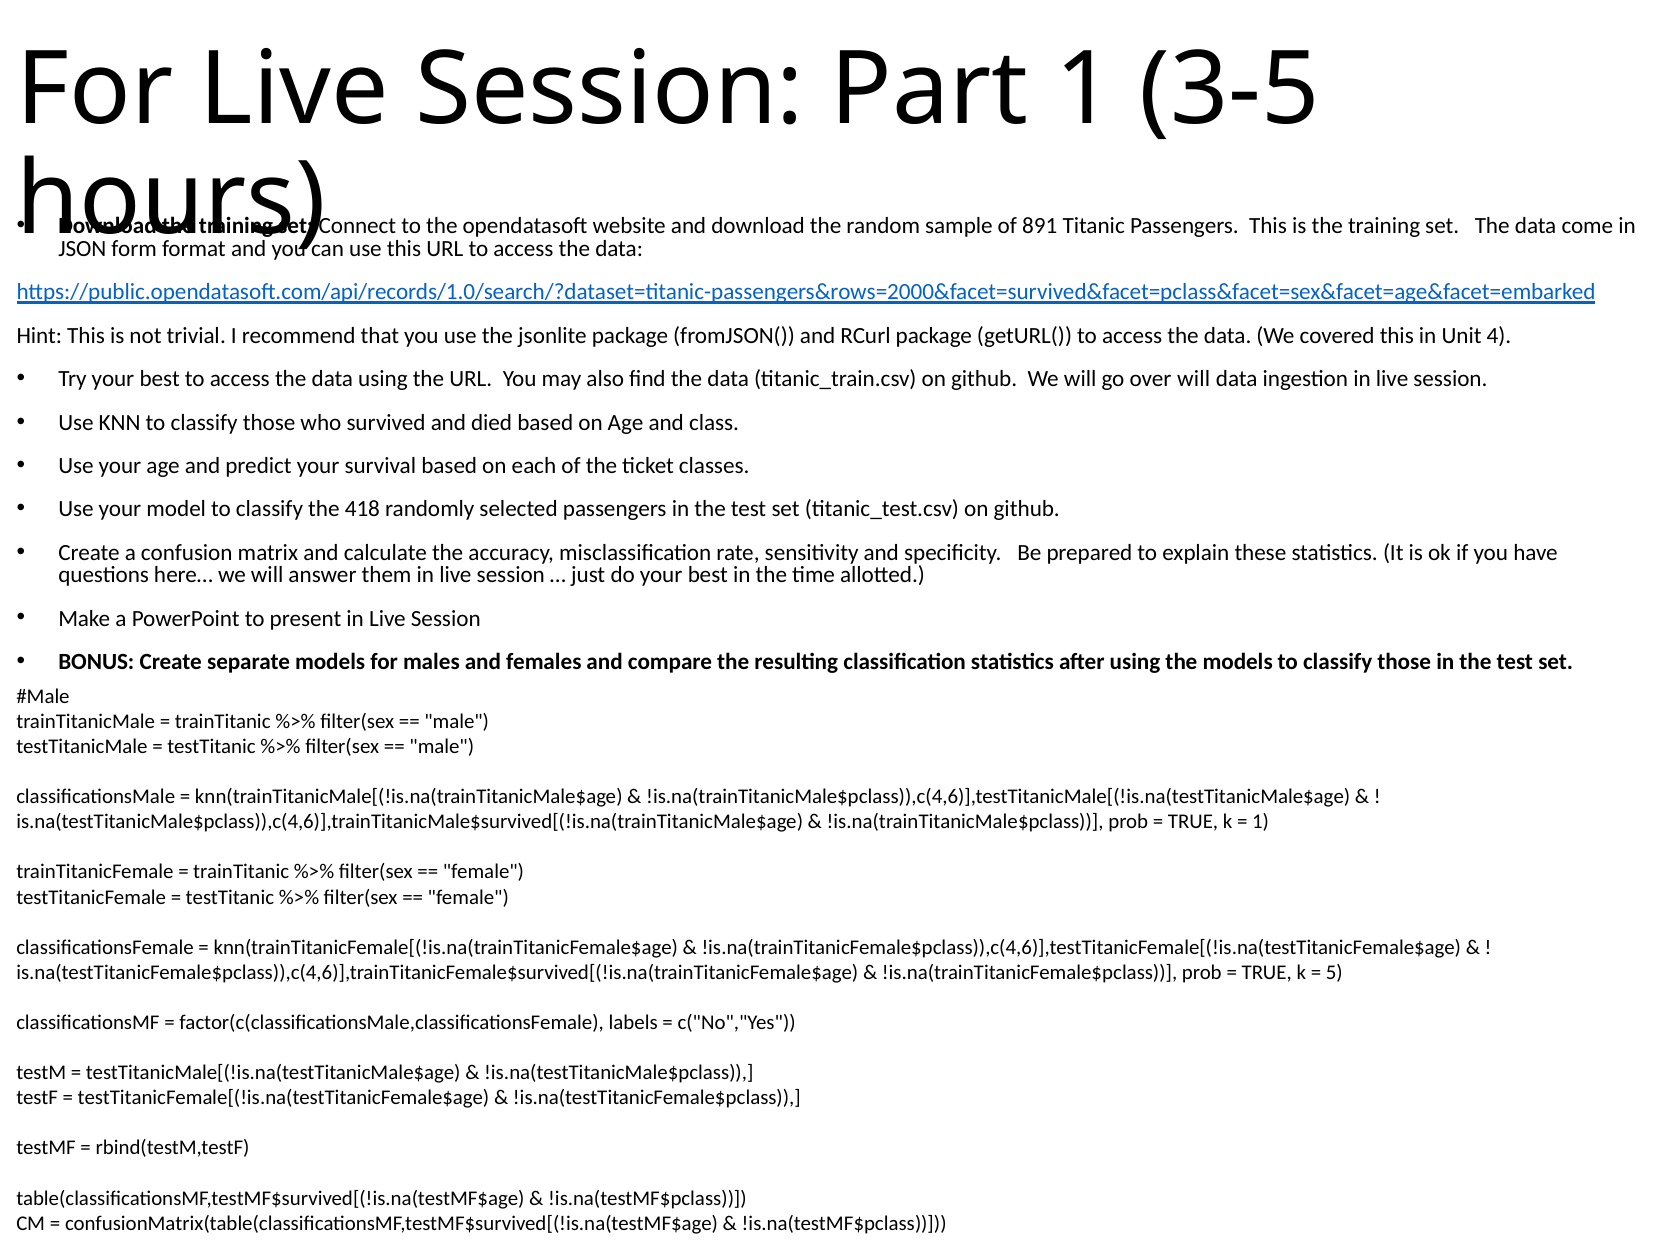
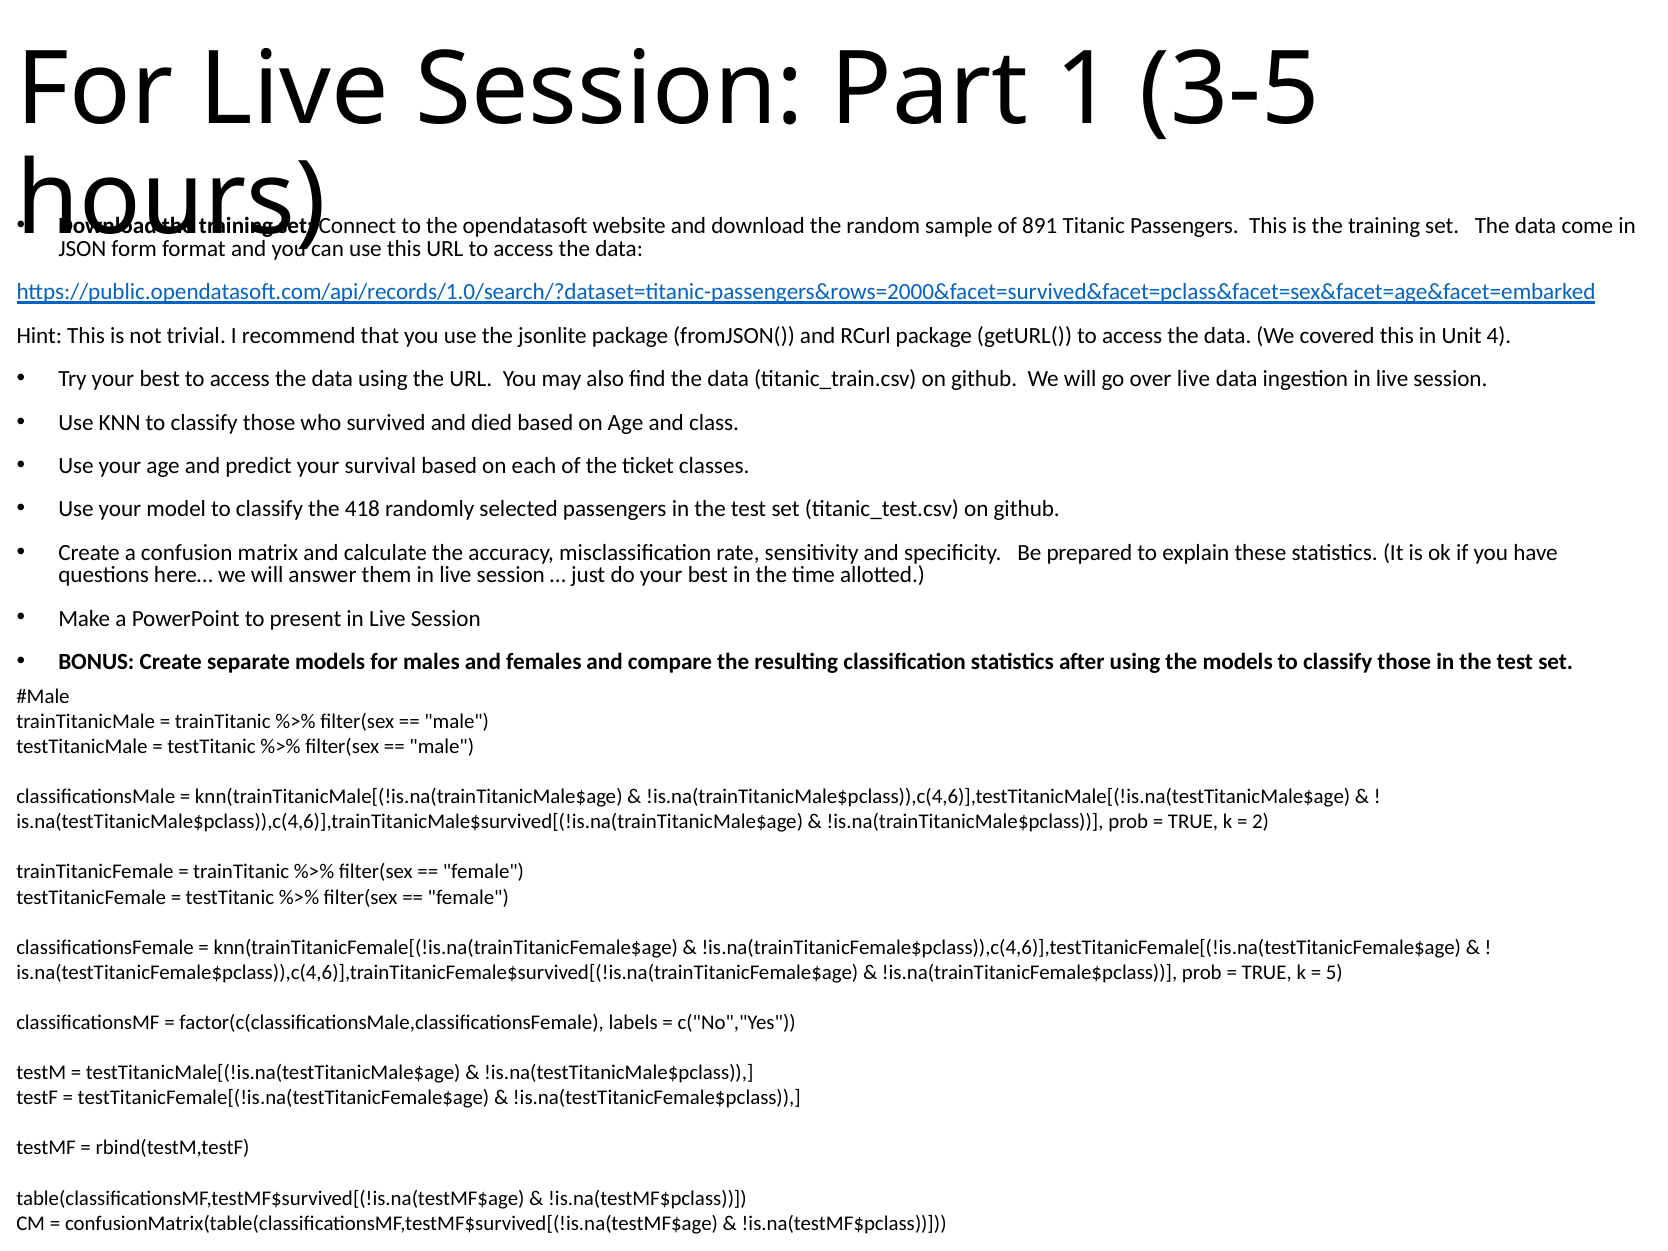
over will: will -> live (1194, 379)
1: 1 -> 2 (1261, 822)
